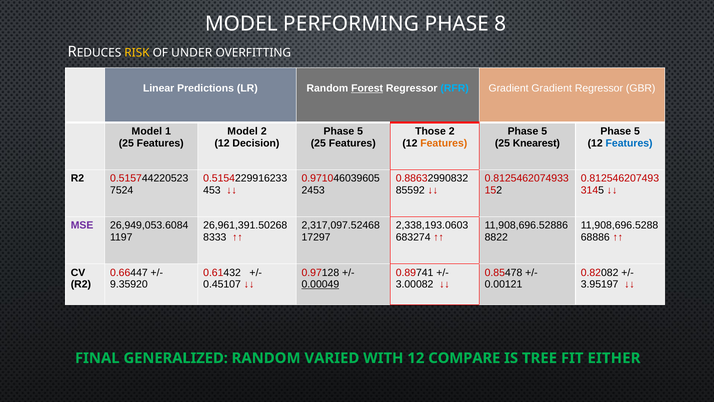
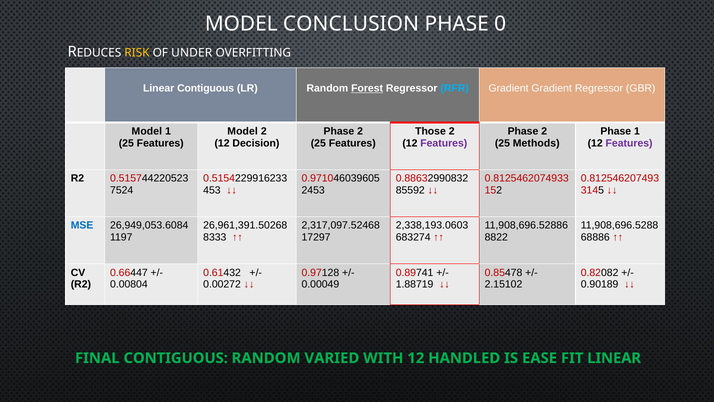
PERFORMING: PERFORMING -> CONCLUSION (351, 24)
8: 8 -> 0 (500, 24)
Linear Predictions: Predictions -> Contiguous (206, 88)
5: 5 -> 2 (360, 131)
5: 5 -> 2 (544, 131)
5: 5 -> 1 (637, 131)
Features colour: orange -> purple (444, 143)
Knearest: Knearest -> Methods (536, 143)
Features colour: blue -> purple (629, 143)
MSE colour: purple -> blue (82, 225)
9.35920: 9.35920 -> 0.00804 (129, 284)
0.45107: 0.45107 -> 0.00272 (222, 284)
0.00049 underline: present -> none (320, 284)
3.00082: 3.00082 -> 1.88719 (415, 284)
0.00121: 0.00121 -> 2.15102 (503, 284)
3.95197: 3.95197 -> 0.90189 (600, 284)
FINAL GENERALIZED: GENERALIZED -> CONTIGUOUS (176, 358)
COMPARE: COMPARE -> HANDLED (464, 358)
TREE: TREE -> EASE (540, 358)
FIT EITHER: EITHER -> LINEAR (614, 358)
